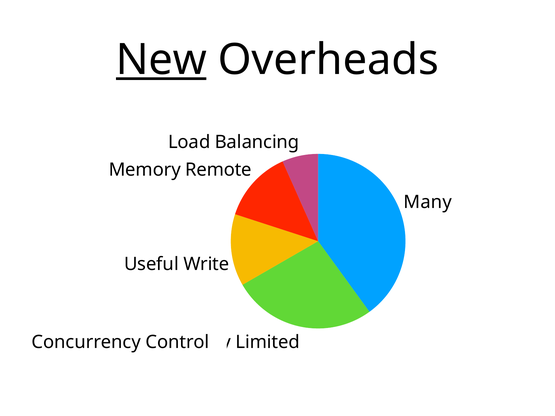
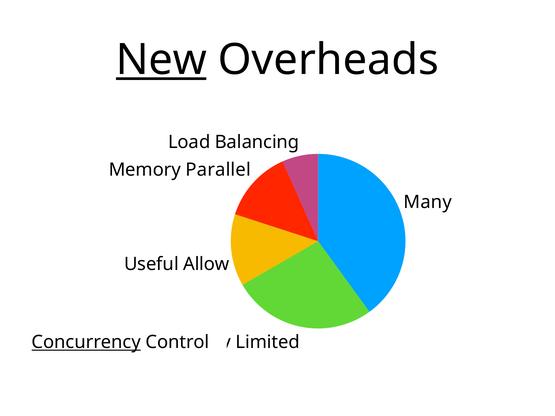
Remote: Remote -> Parallel (218, 170)
Write: Write -> Allow (206, 264)
Concurrency underline: none -> present (86, 342)
